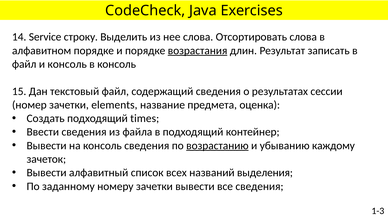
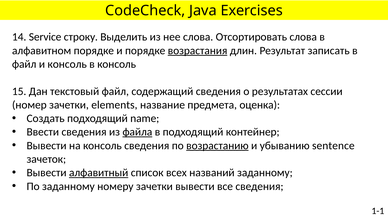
times: times -> name (145, 119)
файла underline: none -> present (137, 132)
каждому: каждому -> sentence (333, 146)
алфавитный underline: none -> present (99, 173)
названий выделения: выделения -> заданному (265, 173)
1-3: 1-3 -> 1-1 (378, 211)
